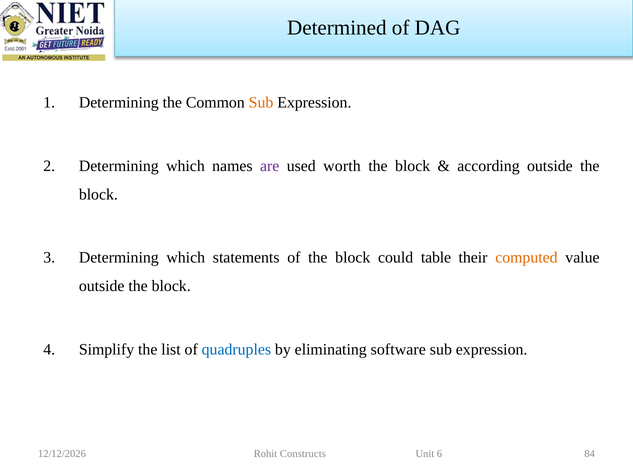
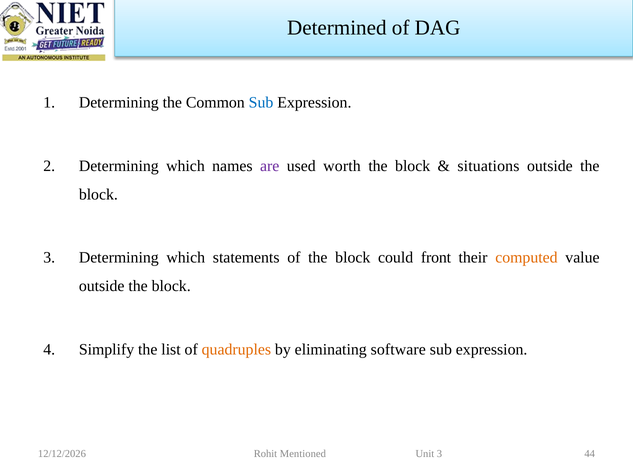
Sub colour: orange -> blue (261, 102)
according: according -> situations (488, 166)
table: table -> front (436, 257)
quadruples colour: blue -> orange (236, 349)
Constructs: Constructs -> Mentioned (303, 453)
Unit 6: 6 -> 3 (439, 453)
84: 84 -> 44 (590, 453)
